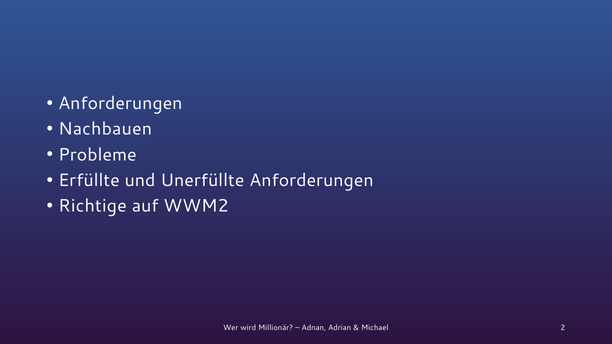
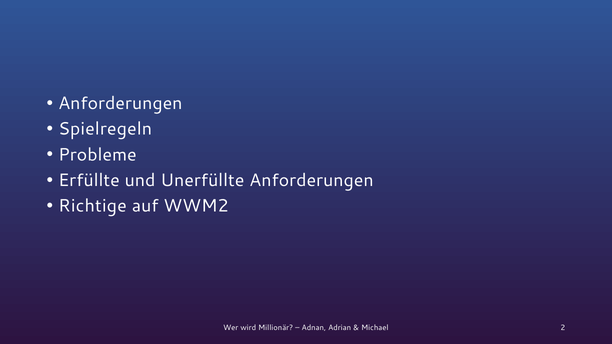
Nachbauen: Nachbauen -> Spielregeln (105, 129)
